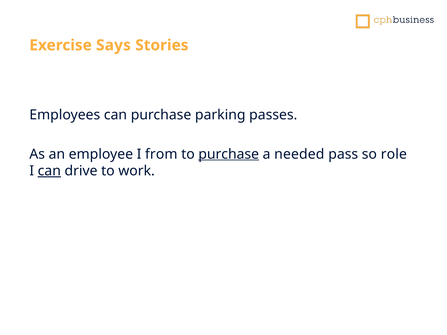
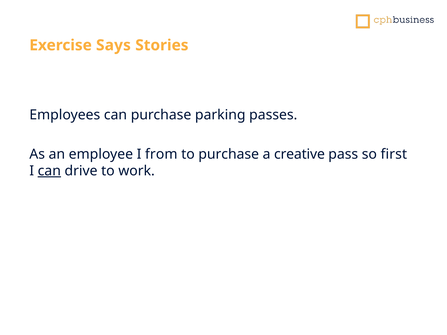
purchase underline: present -> none (229, 154)
needed: needed -> creative (299, 154)
role: role -> first (394, 154)
